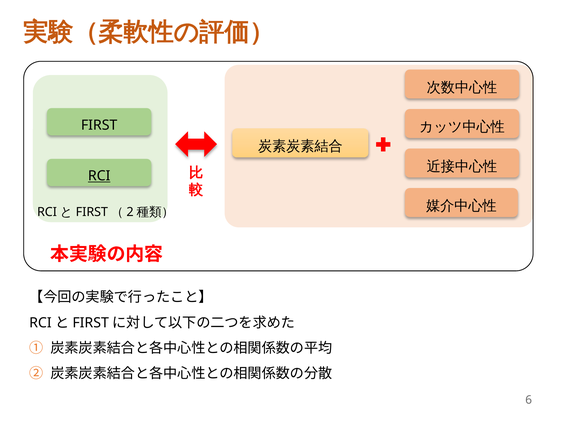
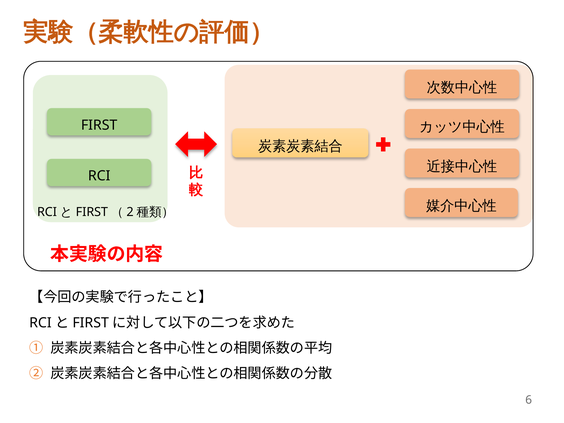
RCI underline: present -> none (99, 176)
